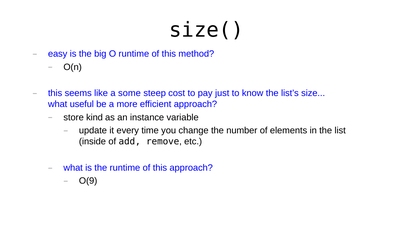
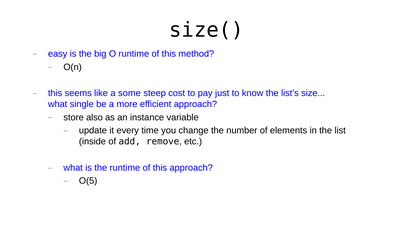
useful: useful -> single (82, 104)
kind: kind -> also (95, 118)
O(9: O(9 -> O(5 (88, 181)
